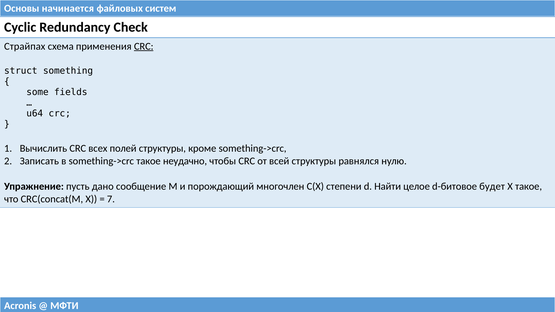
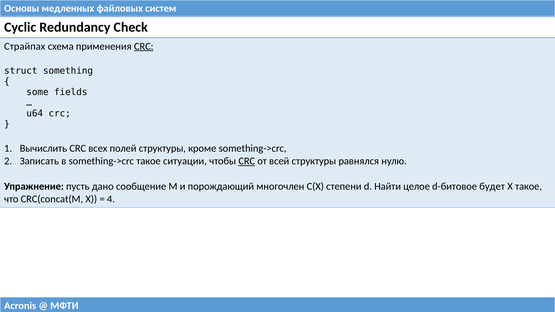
начинается: начинается -> медленных (68, 9)
неудачно: неудачно -> ситуации (185, 161)
CRC underline: none -> present (247, 161)
7: 7 -> 4 (111, 199)
